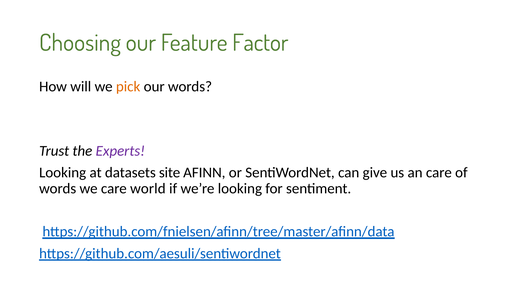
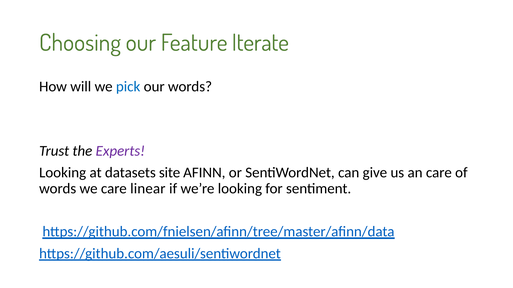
Factor: Factor -> Iterate (260, 43)
pick colour: orange -> blue (128, 87)
world: world -> linear (148, 189)
